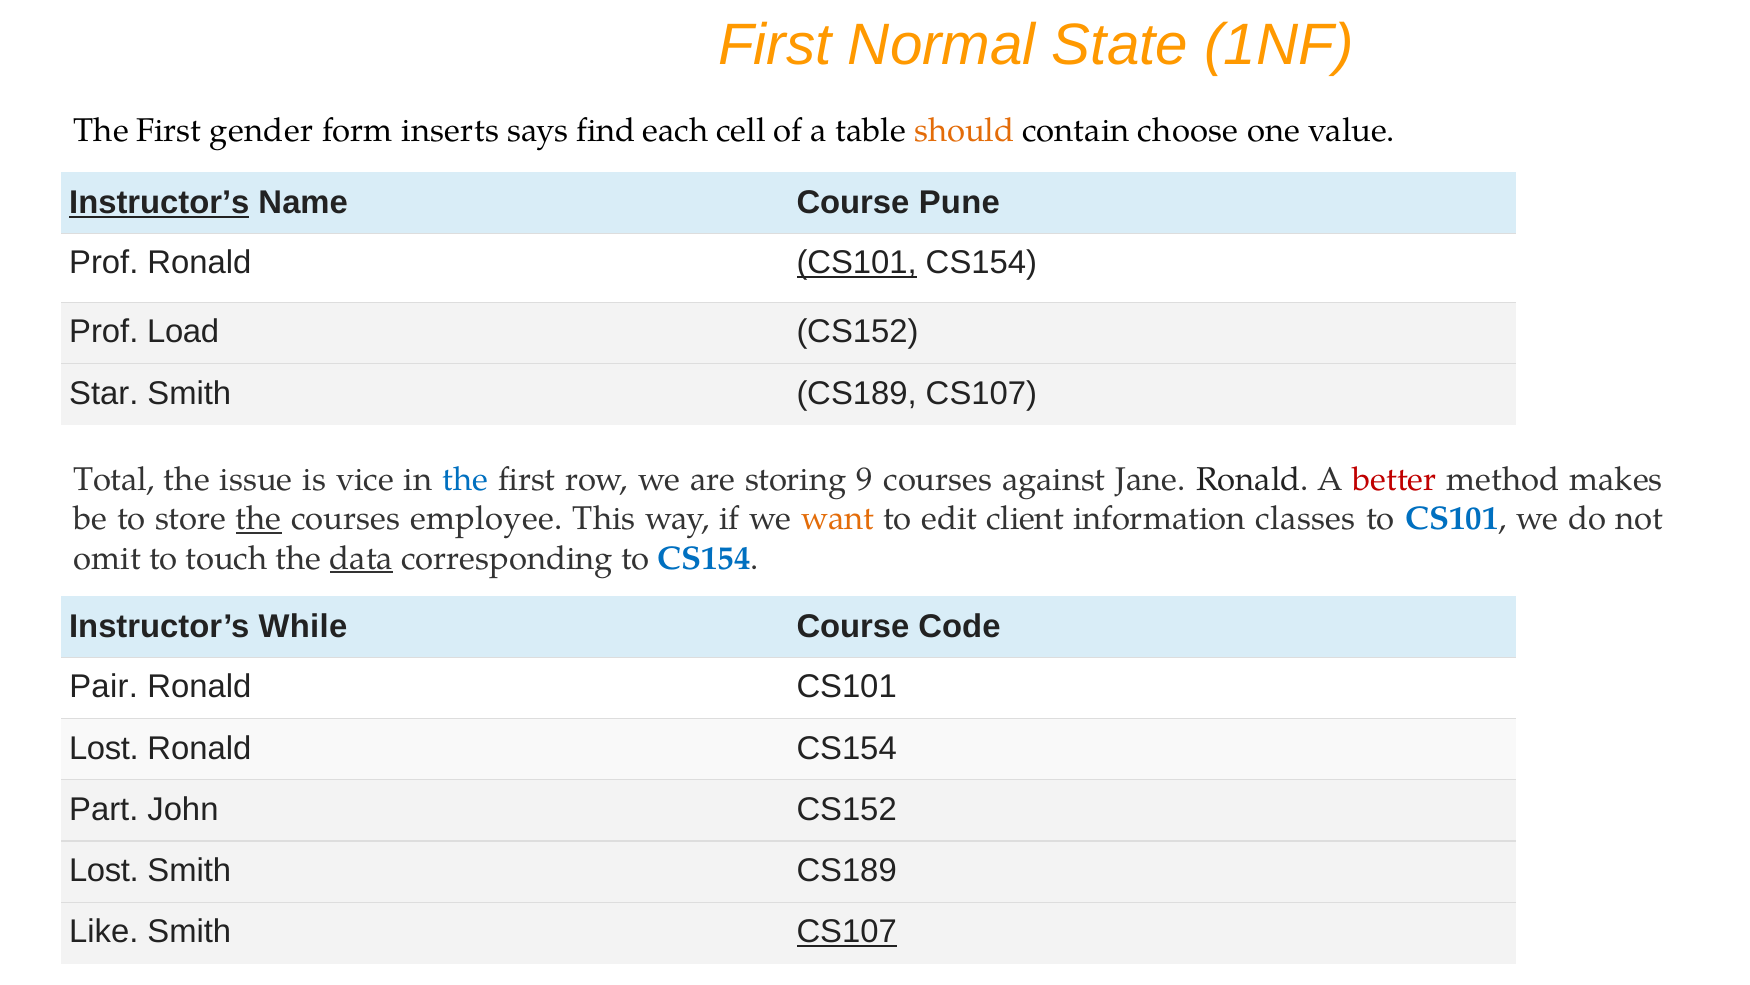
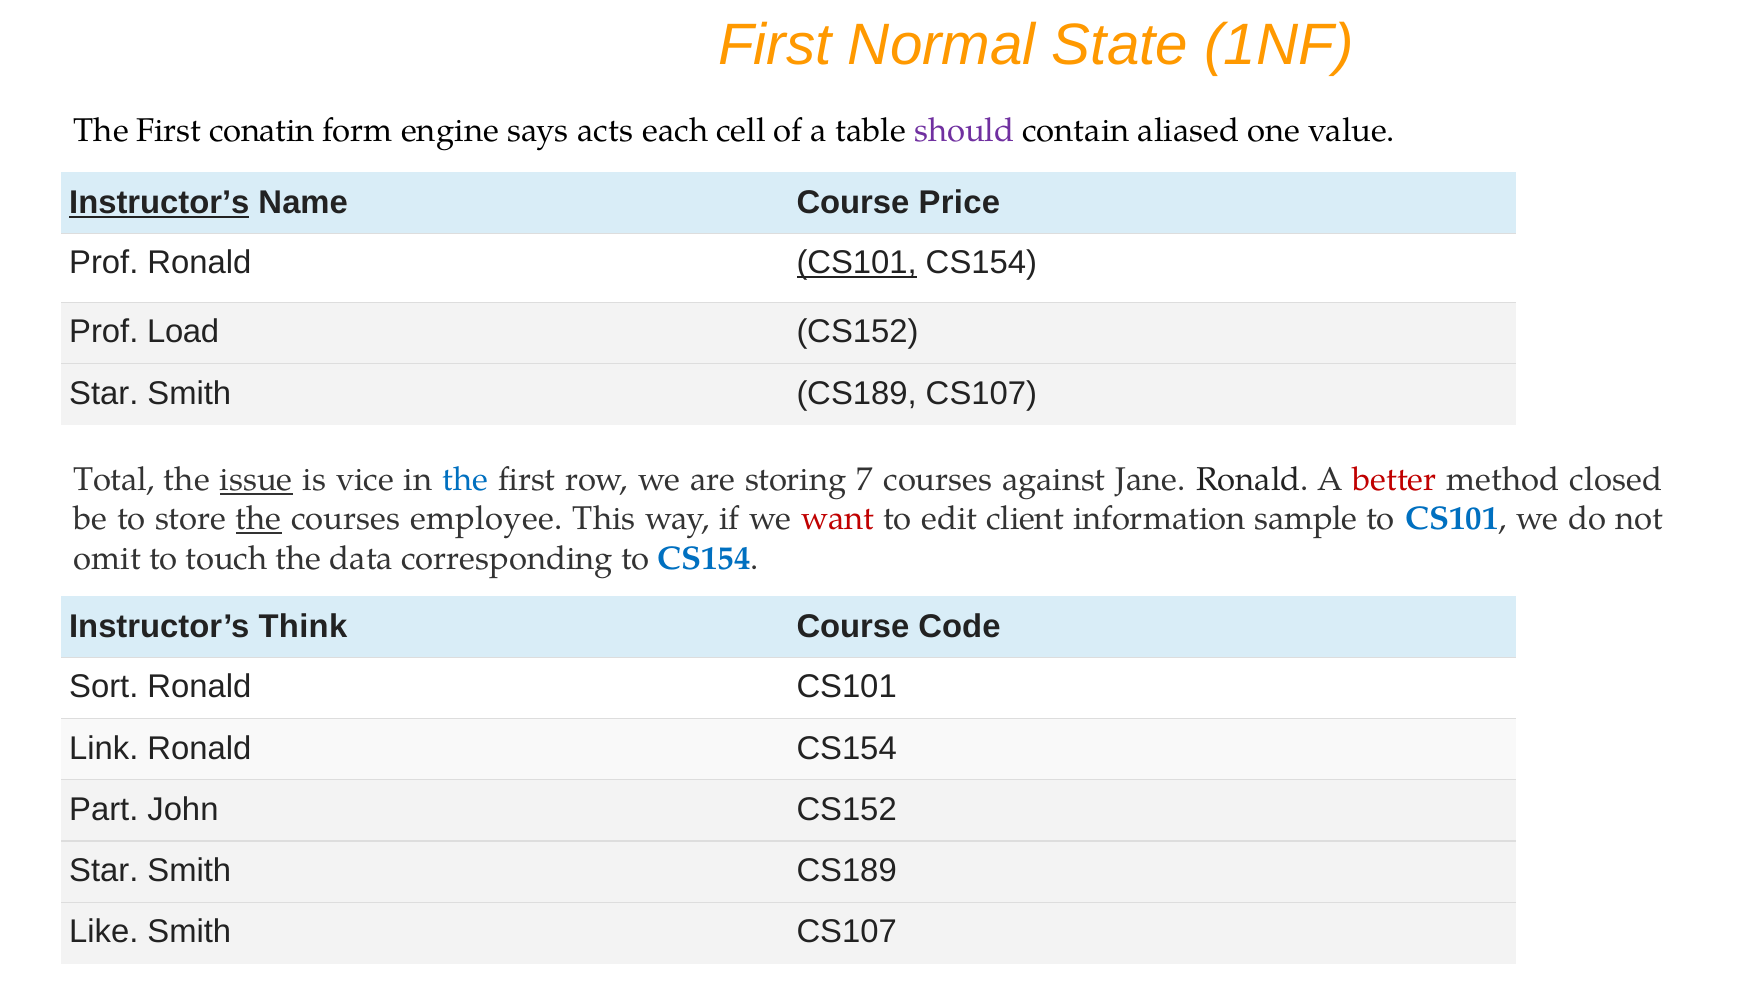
gender: gender -> conatin (262, 131)
inserts: inserts -> engine (450, 131)
find: find -> acts (606, 131)
should colour: orange -> purple (964, 131)
choose: choose -> aliased (1188, 131)
Pune: Pune -> Price (959, 203)
issue underline: none -> present (256, 479)
9: 9 -> 7 (865, 479)
makes: makes -> closed (1616, 479)
want colour: orange -> red (837, 519)
classes: classes -> sample (1306, 519)
data underline: present -> none (361, 558)
While: While -> Think (303, 627)
Pair: Pair -> Sort (104, 687)
Lost: Lost -> Link (104, 748)
Lost: Lost -> Star (104, 870)
CS107 underline: present -> none (847, 932)
